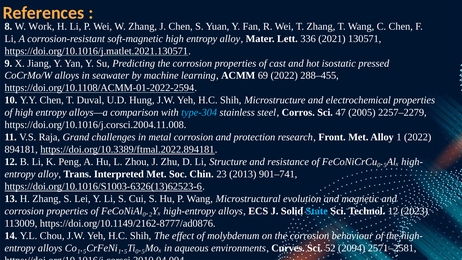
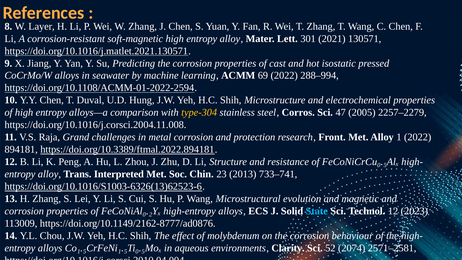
Work: Work -> Layer (41, 26)
336: 336 -> 301 (308, 39)
288–455: 288–455 -> 288–994 (320, 76)
type-304 colour: light blue -> yellow (199, 113)
901–741: 901–741 -> 733–741 (278, 174)
Curves: Curves -> Clarity (288, 248)
2094: 2094 -> 2074 (352, 248)
